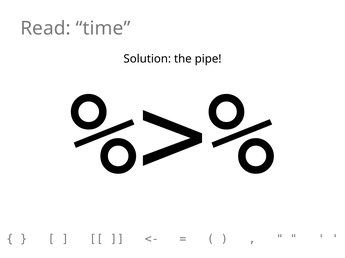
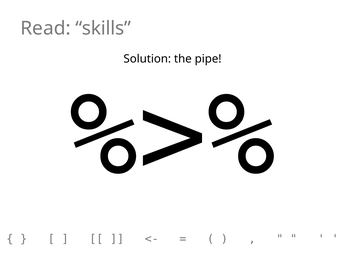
time: time -> skills (103, 28)
